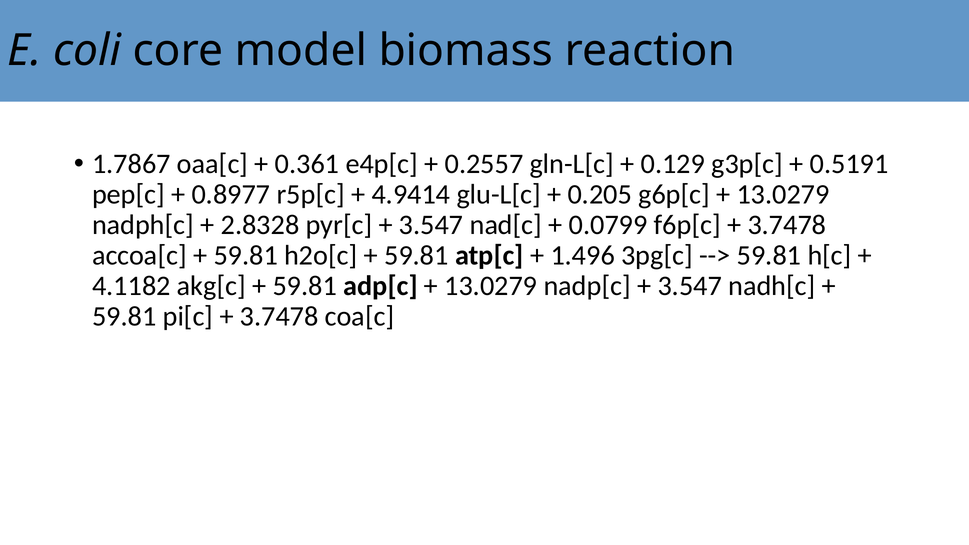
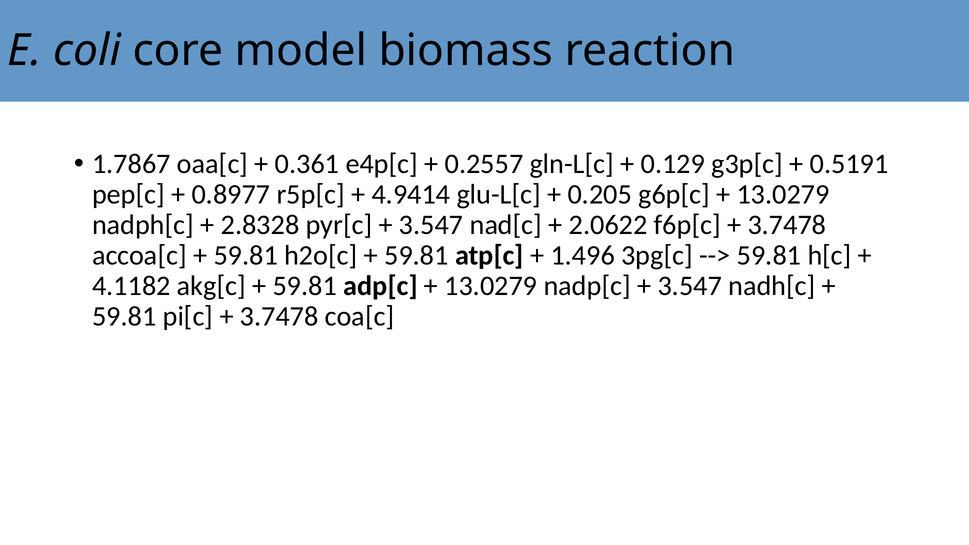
0.0799: 0.0799 -> 2.0622 (608, 225)
